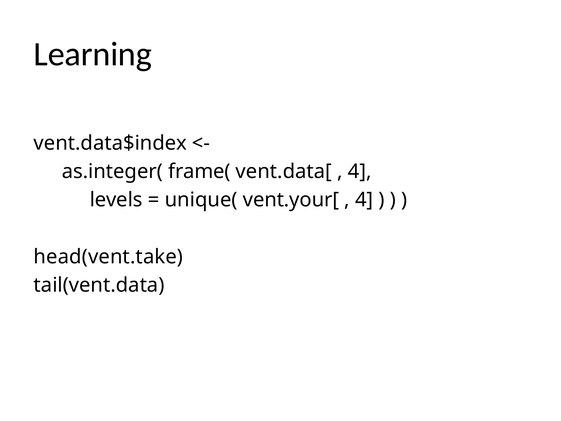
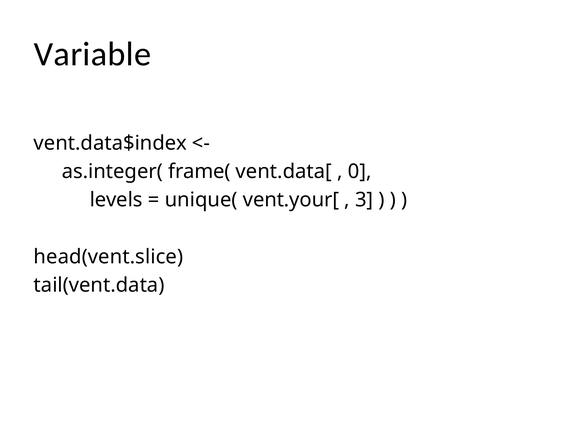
Learning: Learning -> Variable (92, 54)
4: 4 -> 0 (360, 171)
4: 4 -> 3 (364, 200)
head(vent.take: head(vent.take -> head(vent.slice (108, 257)
